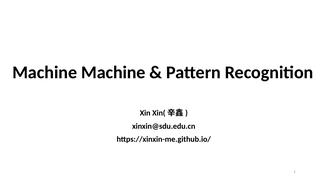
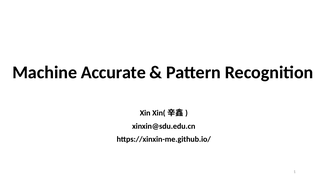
Machine Machine: Machine -> Accurate (113, 72)
